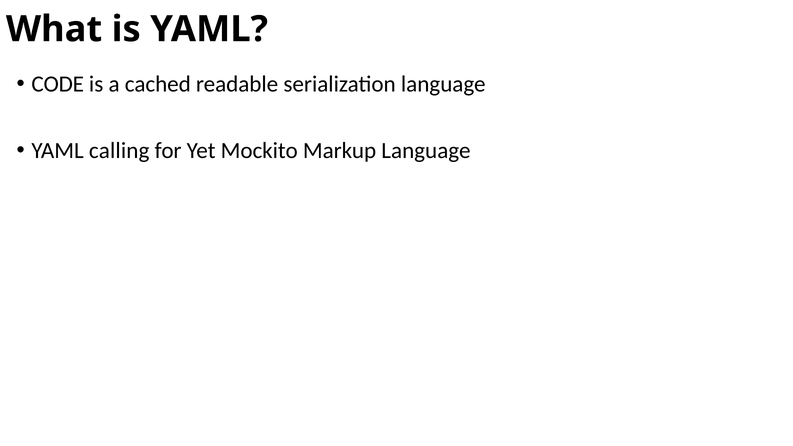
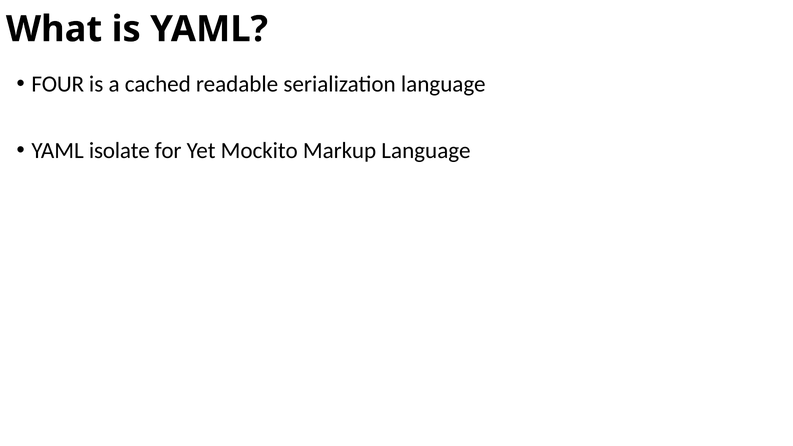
CODE: CODE -> FOUR (58, 84)
calling: calling -> isolate (119, 151)
